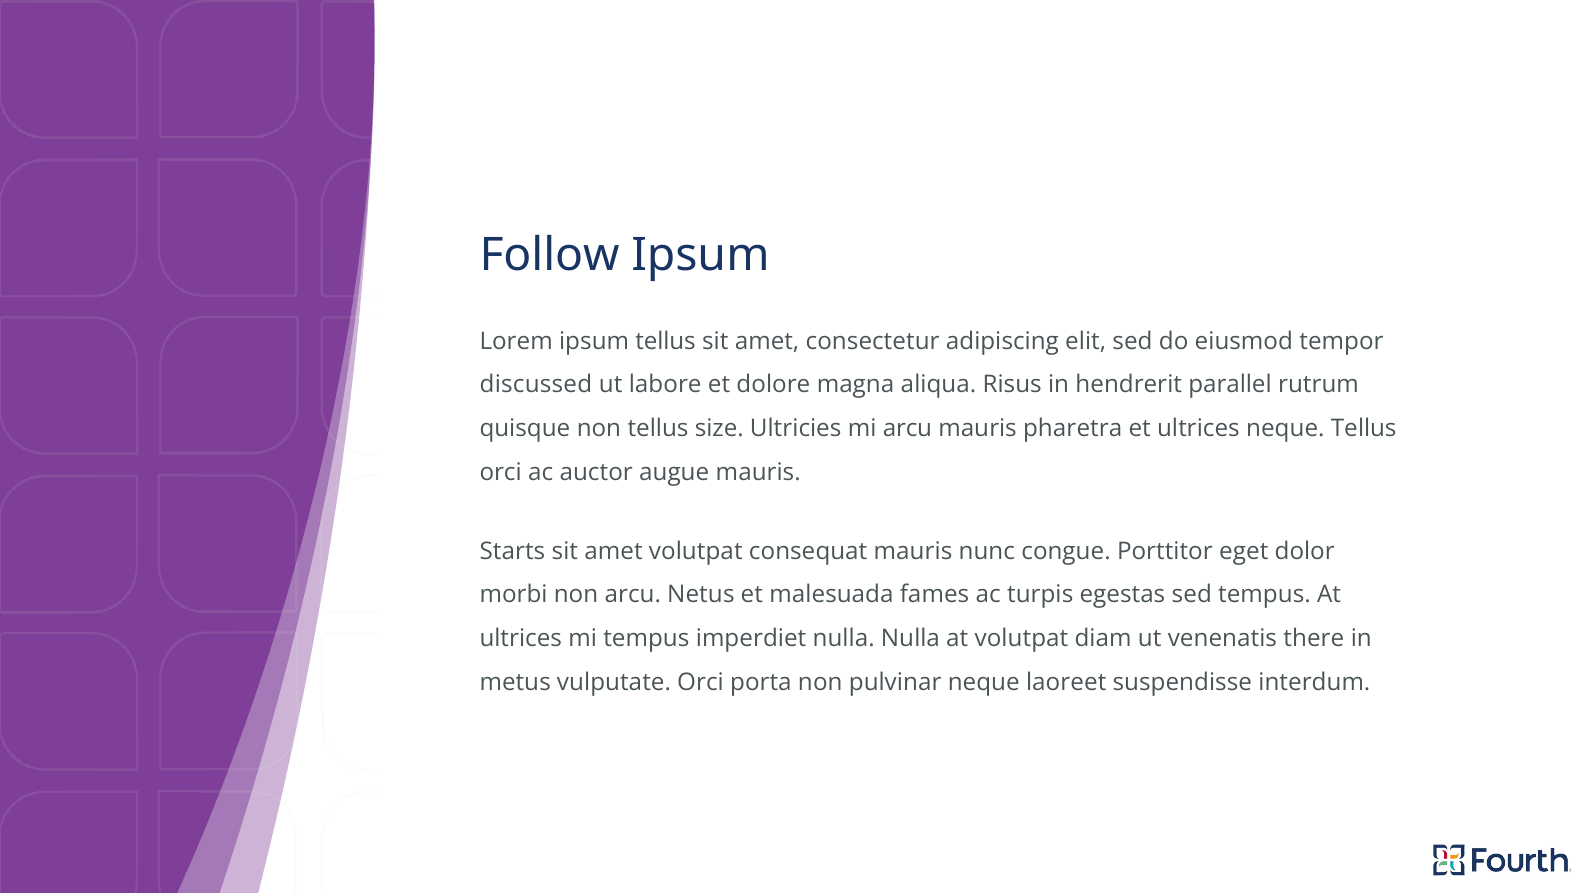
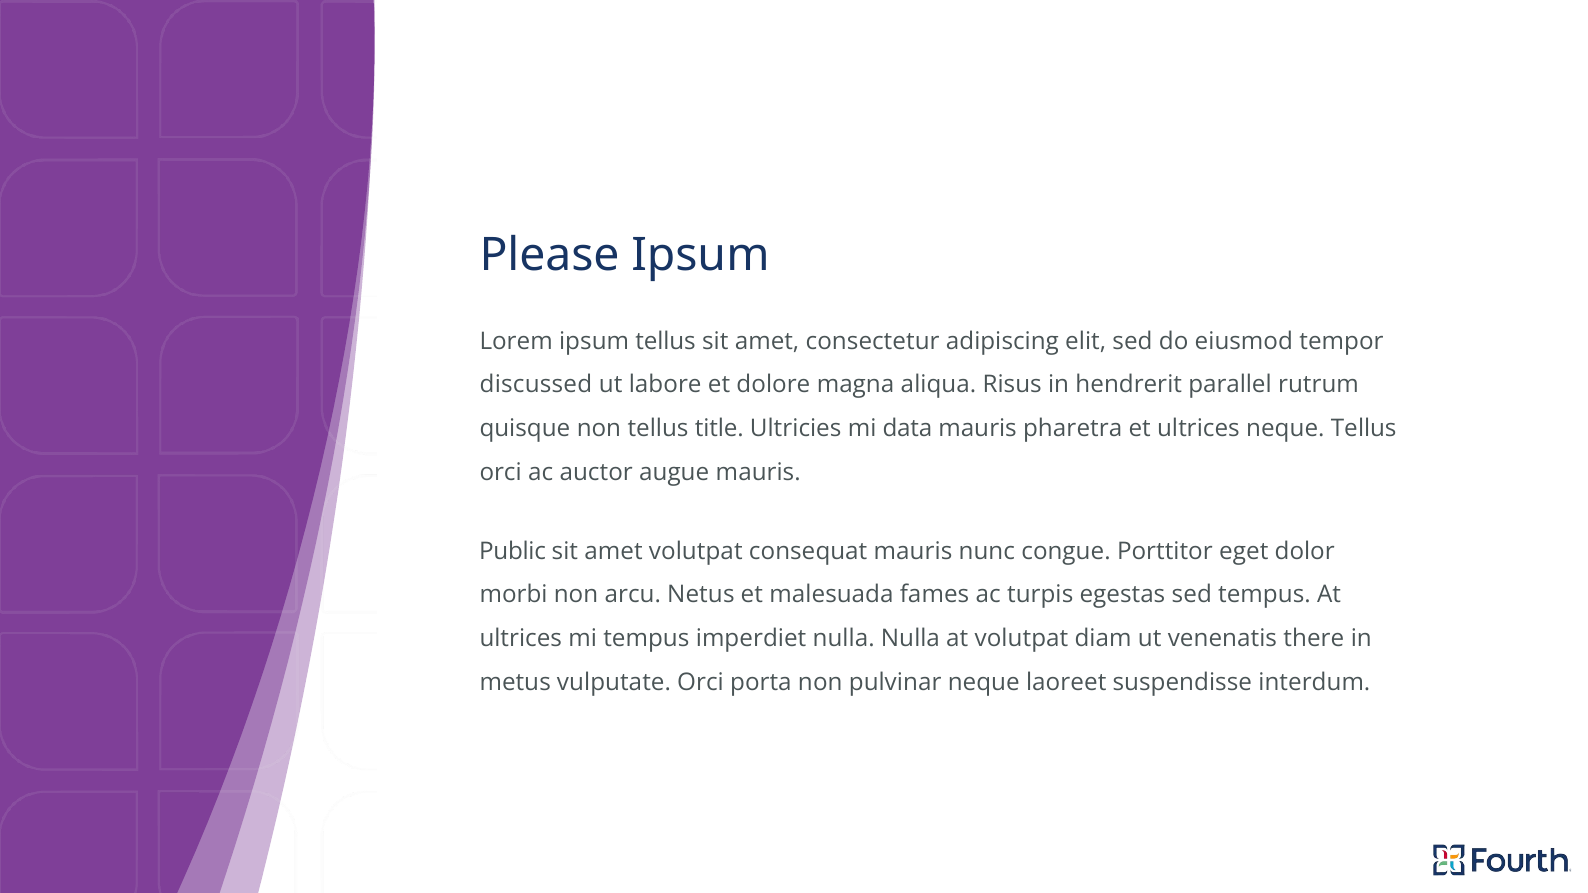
Follow: Follow -> Please (550, 255)
size: size -> title (719, 429)
mi arcu: arcu -> data (907, 429)
Starts: Starts -> Public (513, 551)
